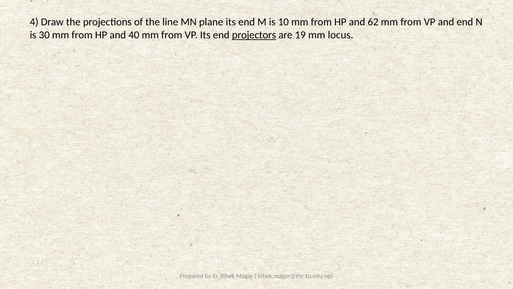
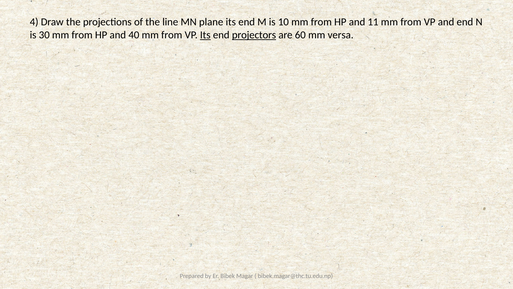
62: 62 -> 11 (373, 22)
Its underline: none -> present (205, 35)
19: 19 -> 60 (300, 35)
locus: locus -> versa (341, 35)
